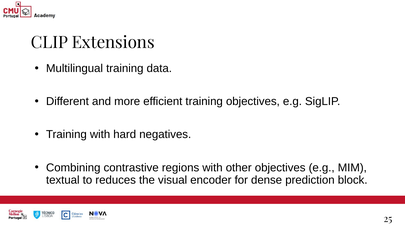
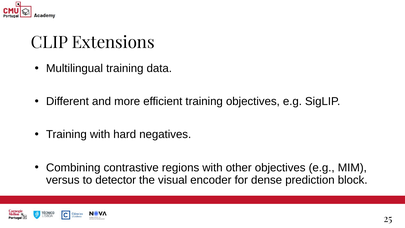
textual: textual -> versus (63, 180)
reduces: reduces -> detector (116, 180)
